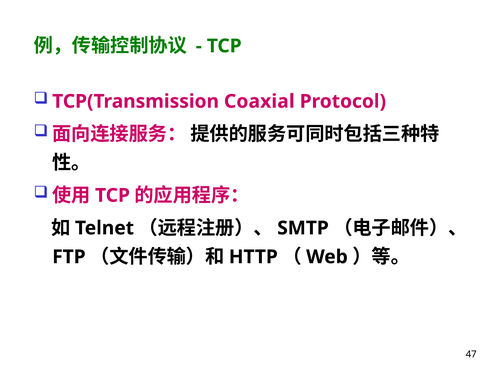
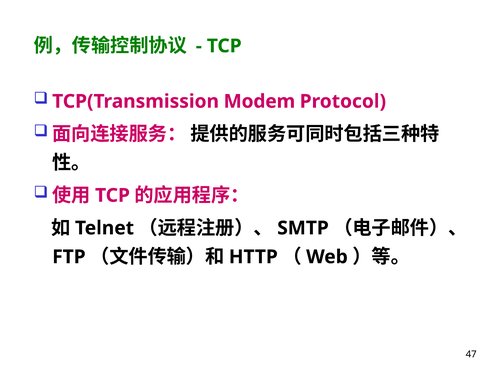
Coaxial: Coaxial -> Modem (259, 101)
